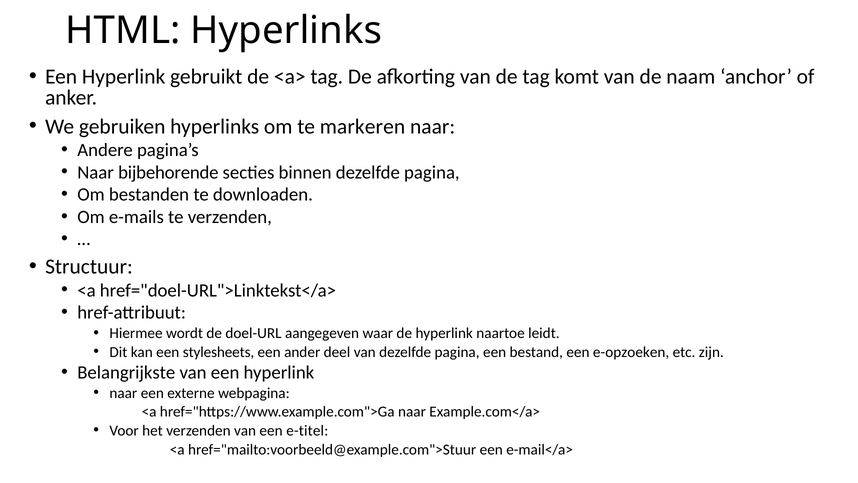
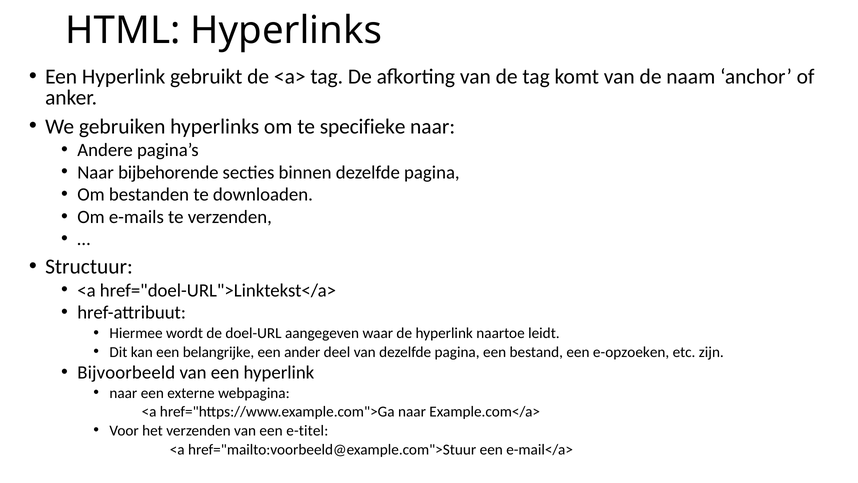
markeren: markeren -> specifieke (363, 126)
stylesheets: stylesheets -> belangrijke (218, 352)
Belangrijkste: Belangrijkste -> Bijvoorbeeld (126, 372)
